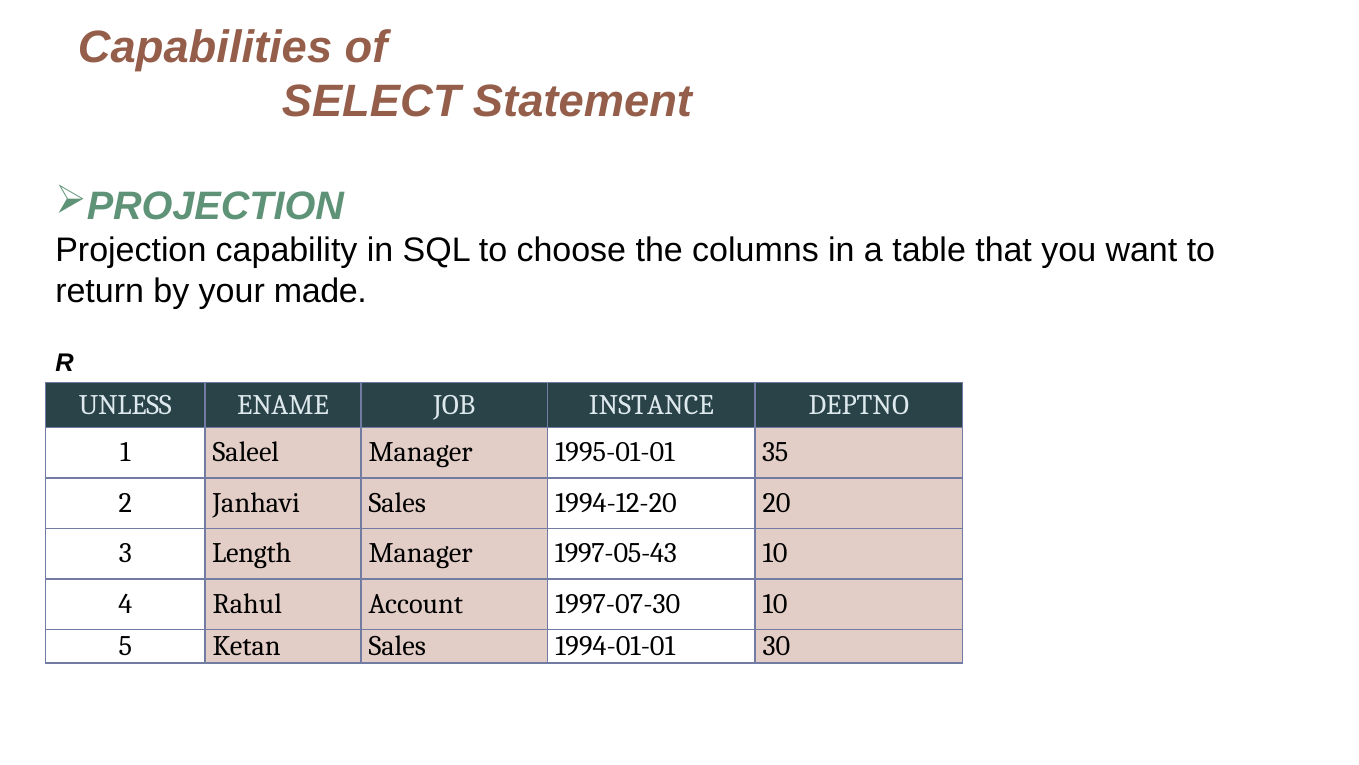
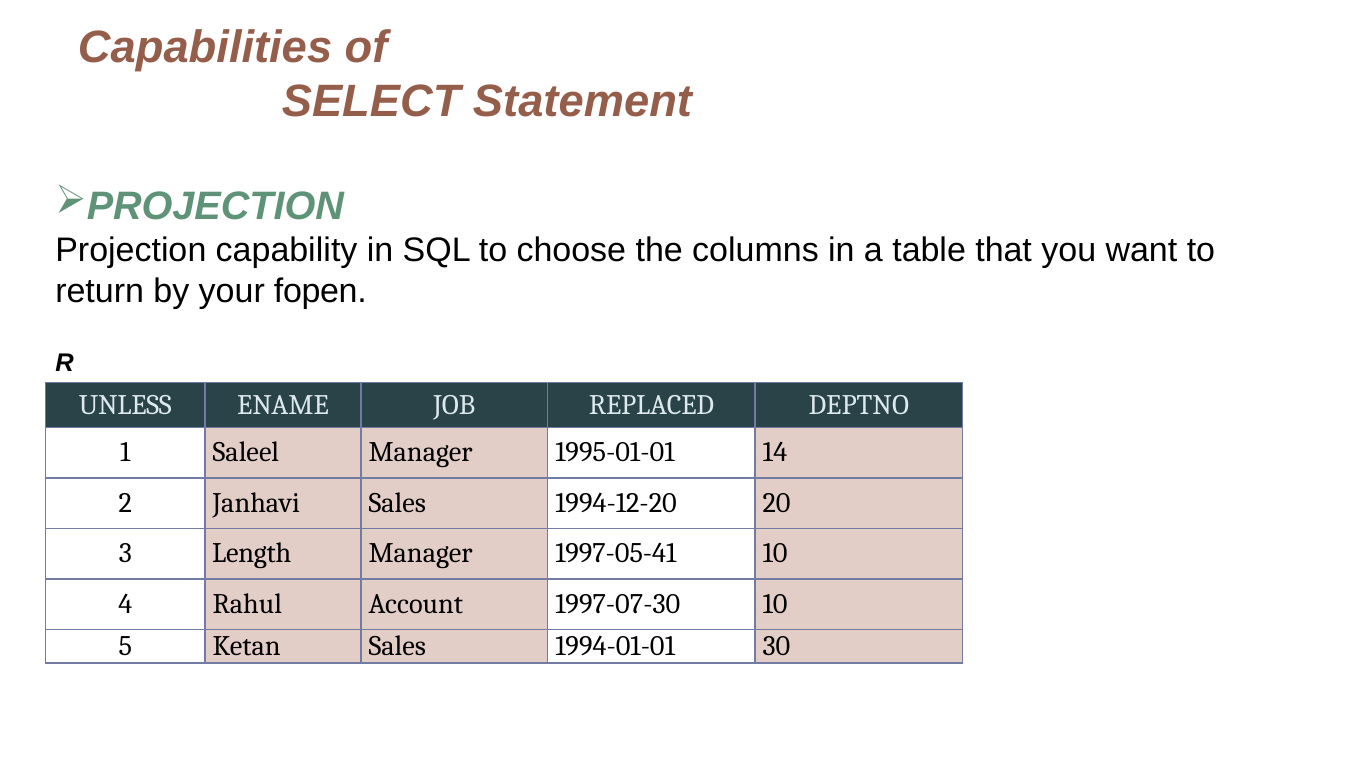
made: made -> fopen (320, 291)
INSTANCE: INSTANCE -> REPLACED (652, 404)
35: 35 -> 14 (775, 452)
1997-05-43: 1997-05-43 -> 1997-05-41 (616, 553)
